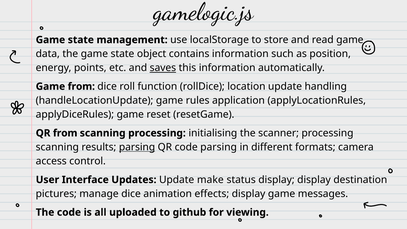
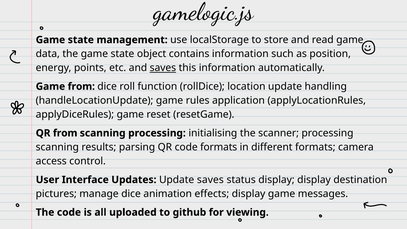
parsing underline: present -> none (137, 147)
code parsing: parsing -> formats (219, 147)
Update make: make -> saves (210, 180)
